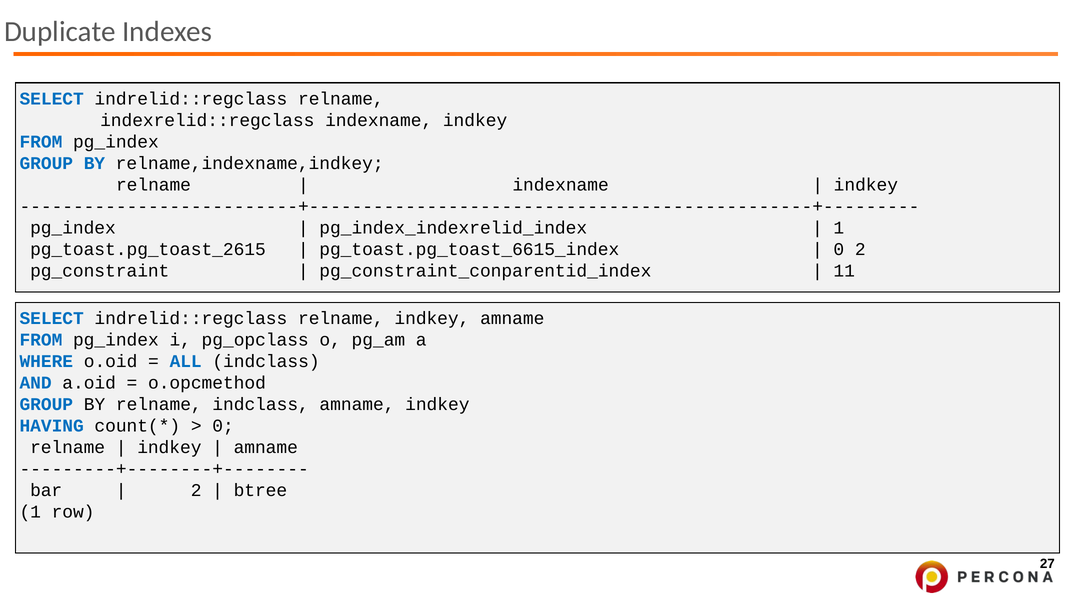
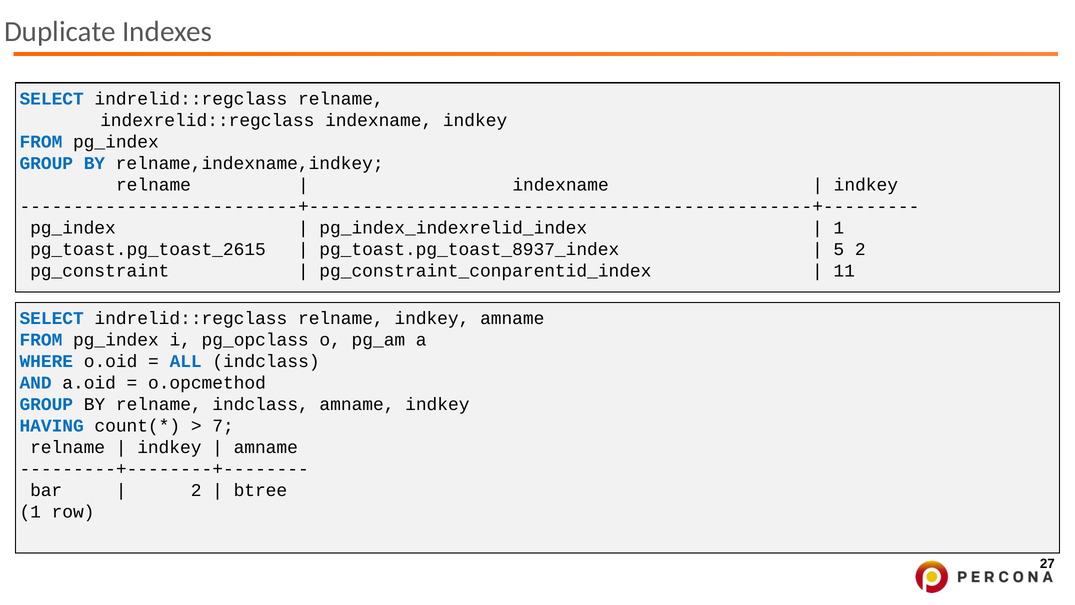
pg_toast.pg_toast_6615_index: pg_toast.pg_toast_6615_index -> pg_toast.pg_toast_8937_index (469, 249)
0: 0 -> 5 (839, 249)
0: 0 -> 7 (223, 426)
